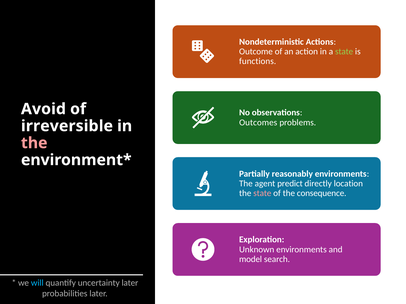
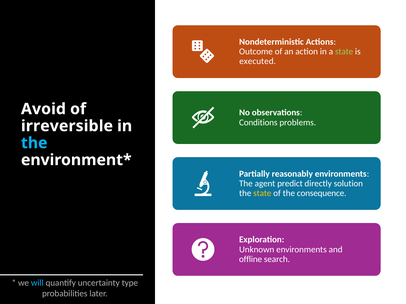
functions: functions -> executed (258, 61)
Outcomes: Outcomes -> Conditions (258, 123)
the colour: pink -> light blue (34, 143)
location: location -> solution (348, 184)
state colour: pink -> yellow (262, 194)
model: model -> offline (251, 260)
uncertainty later: later -> type (130, 283)
